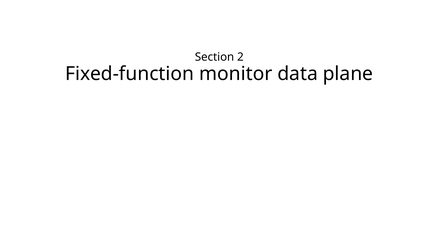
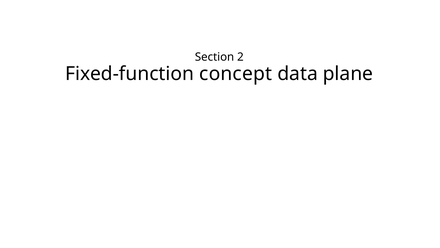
monitor: monitor -> concept (236, 74)
